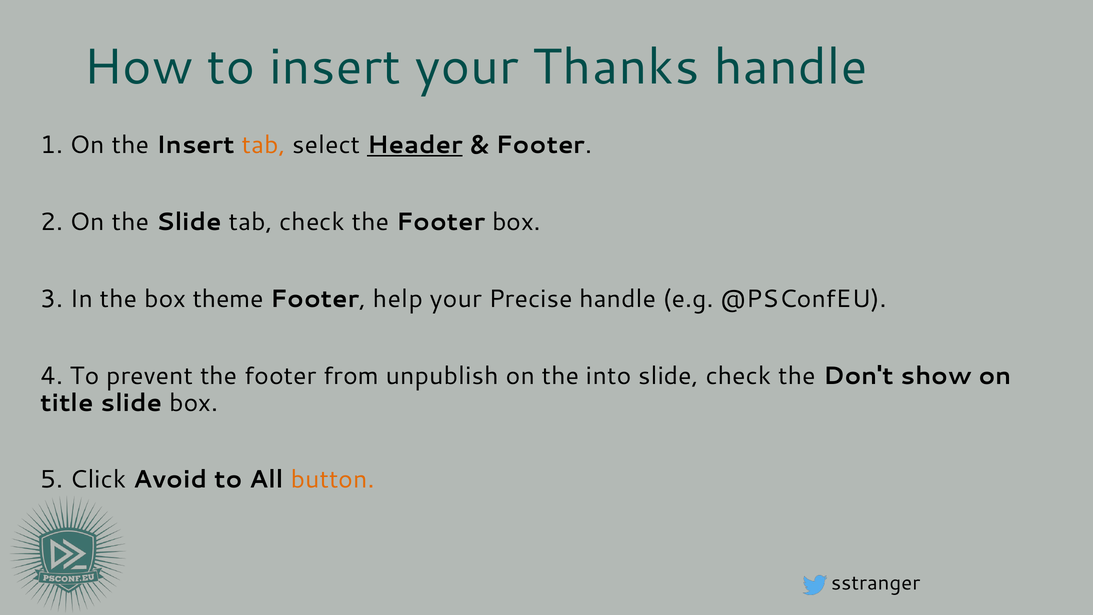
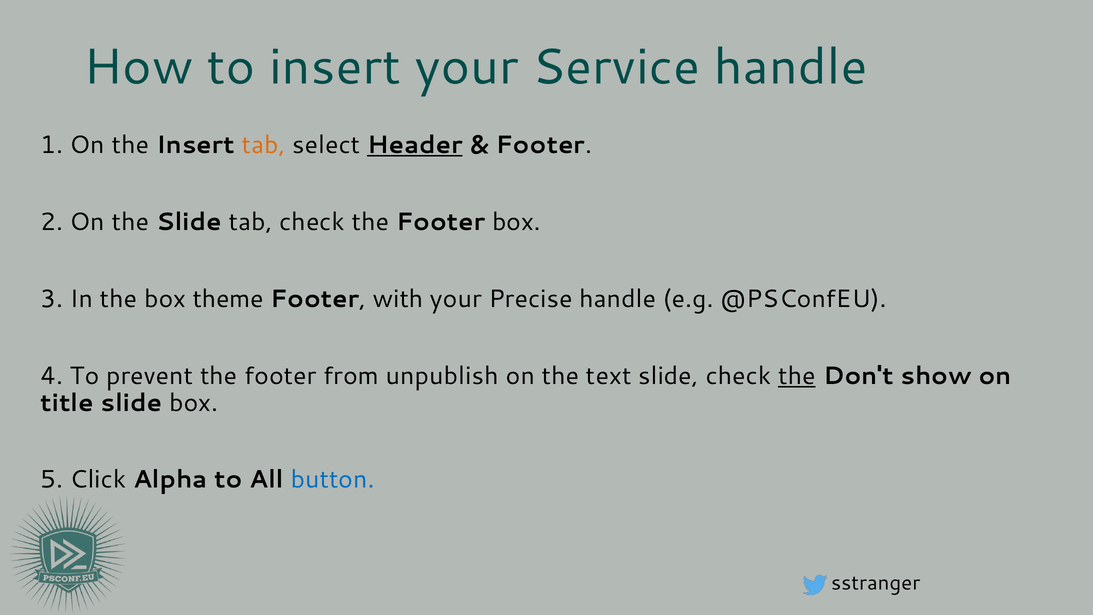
Thanks: Thanks -> Service (616, 67)
help: help -> with (398, 299)
into: into -> text (609, 376)
the underline: none -> present (797, 376)
Avoid: Avoid -> Alpha (170, 480)
button colour: orange -> blue (333, 480)
